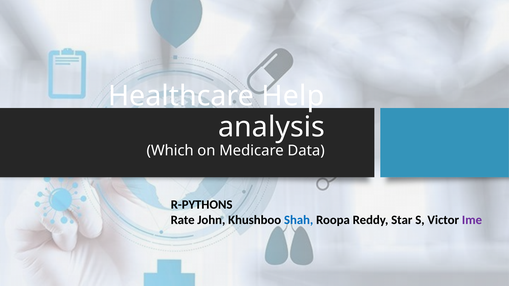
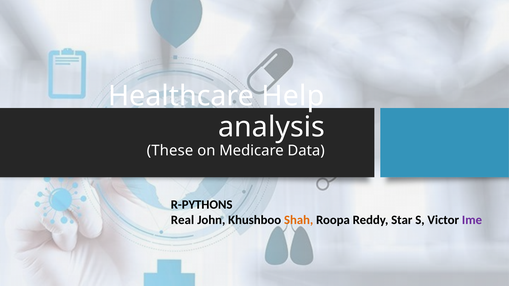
Which: Which -> These (170, 151)
Rate: Rate -> Real (183, 220)
Shah colour: blue -> orange (299, 220)
